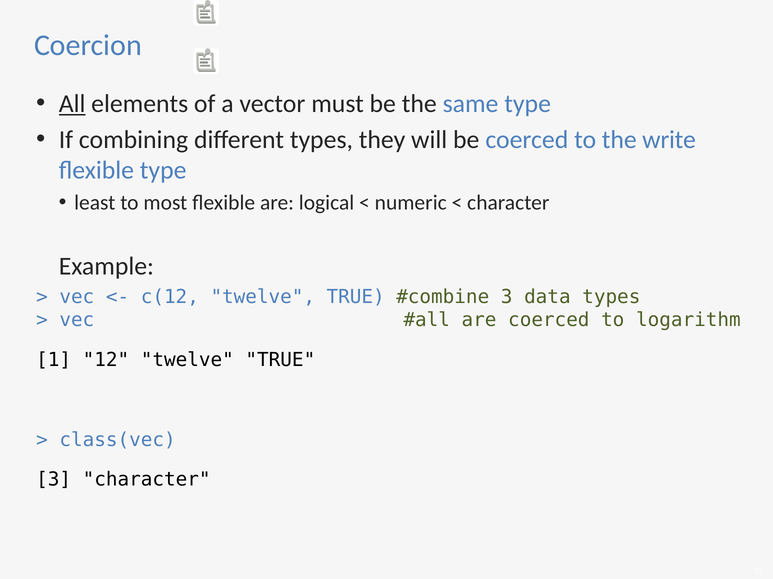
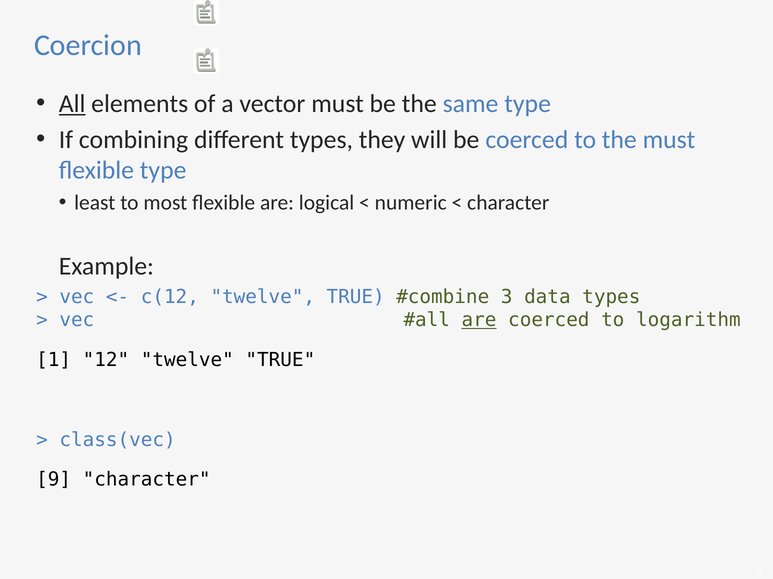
the write: write -> must (669, 140)
are underline: none -> present (479, 320)
3: 3 -> 9 (54, 480)
